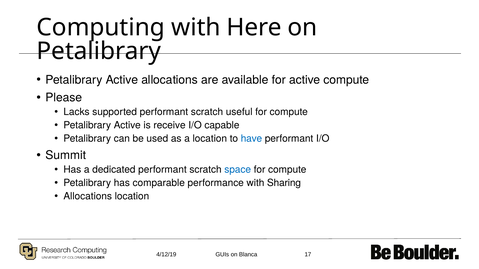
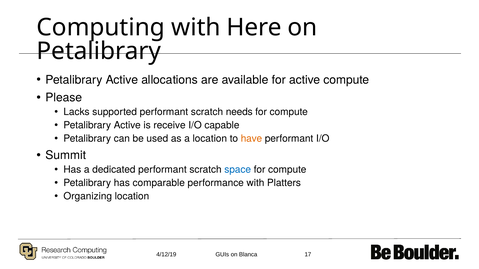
useful: useful -> needs (239, 112)
have colour: blue -> orange (251, 139)
Sharing: Sharing -> Platters (284, 183)
Allocations: Allocations -> Organizing (88, 197)
